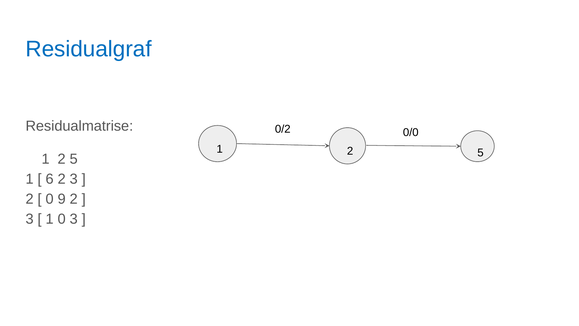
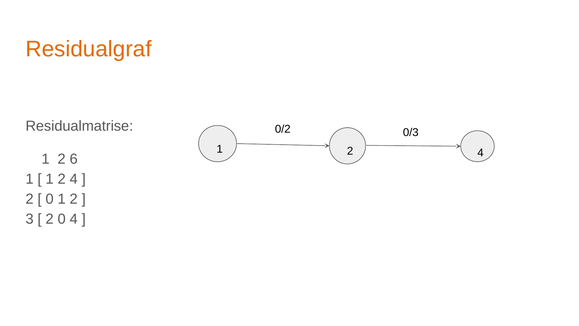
Residualgraf colour: blue -> orange (89, 49)
0/0: 0/0 -> 0/3 (411, 132)
5: 5 -> 4 (480, 153)
5: 5 -> 6 (74, 159)
6: 6 -> 1 (50, 179)
3: 3 -> 4 (74, 179)
0 9: 9 -> 1 (62, 199)
1: 1 -> 2 (50, 219)
0 3: 3 -> 4 (74, 219)
